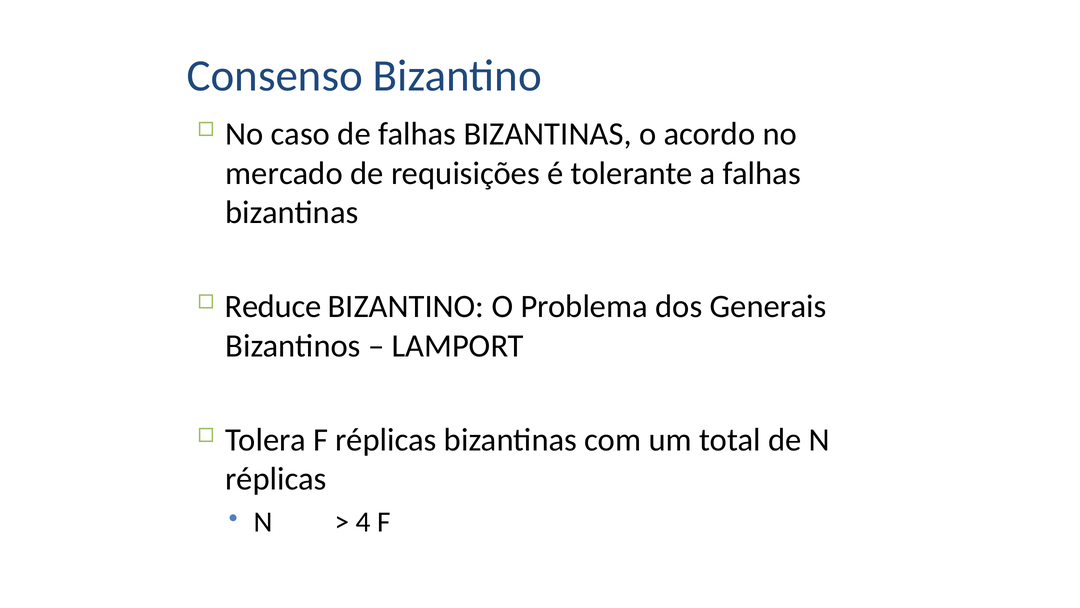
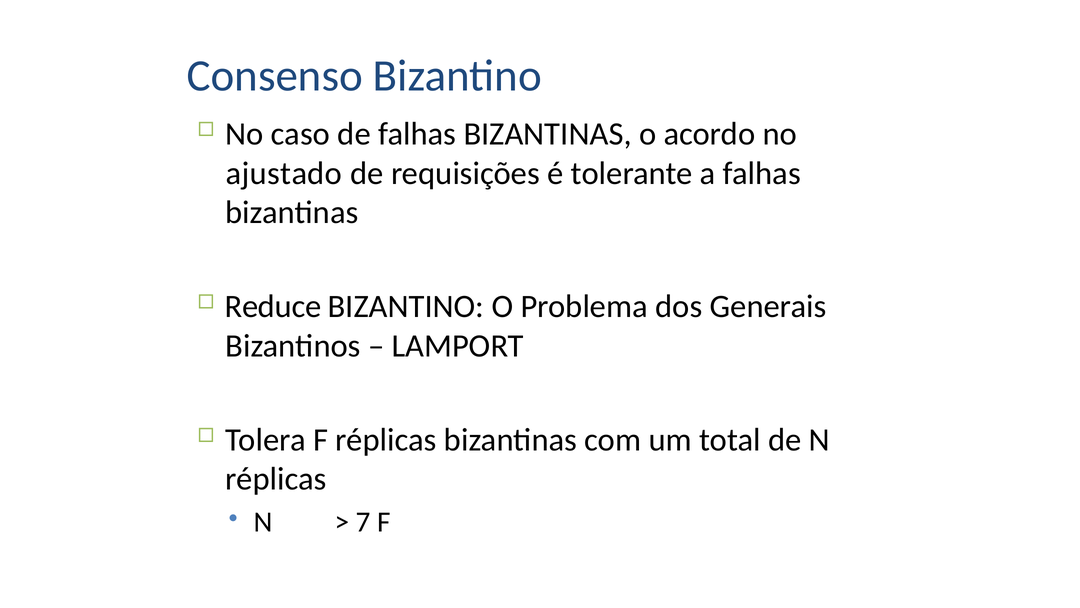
mercado: mercado -> ajustado (284, 173)
4: 4 -> 7 (363, 522)
